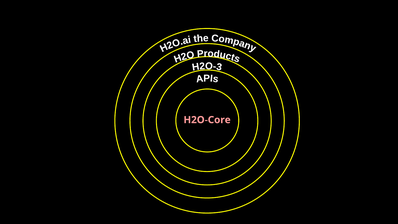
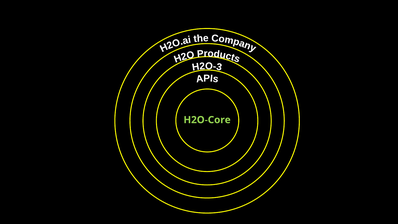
H2O-Core colour: pink -> light green (207, 120)
